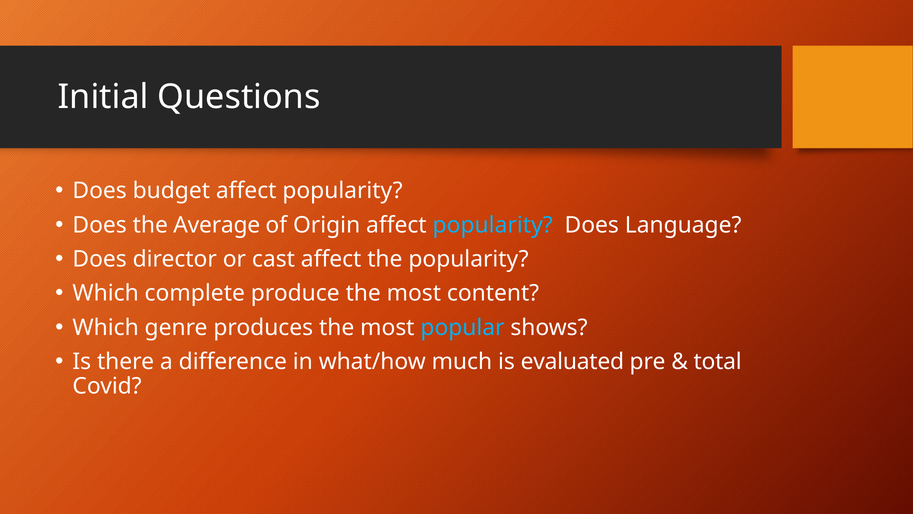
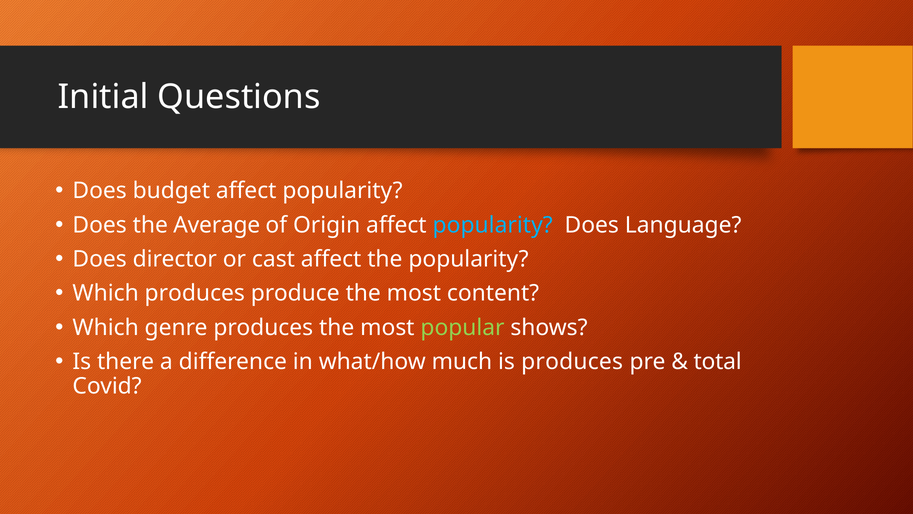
Which complete: complete -> produces (195, 293)
popular colour: light blue -> light green (463, 327)
is evaluated: evaluated -> produces (572, 361)
